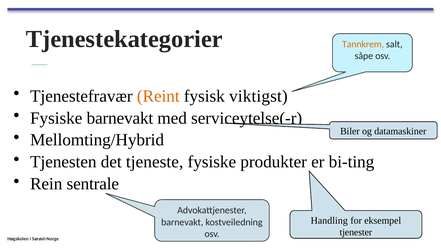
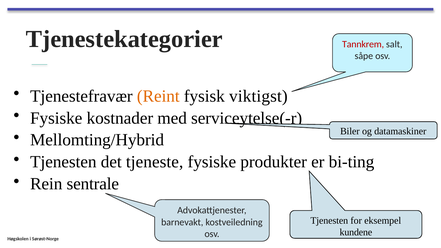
Tannkrem colour: orange -> red (363, 44)
Fysiske barnevakt: barnevakt -> kostnader (120, 118)
Handling: Handling -> Tjenesten (329, 221)
tjenester: tjenester -> kundene (356, 232)
